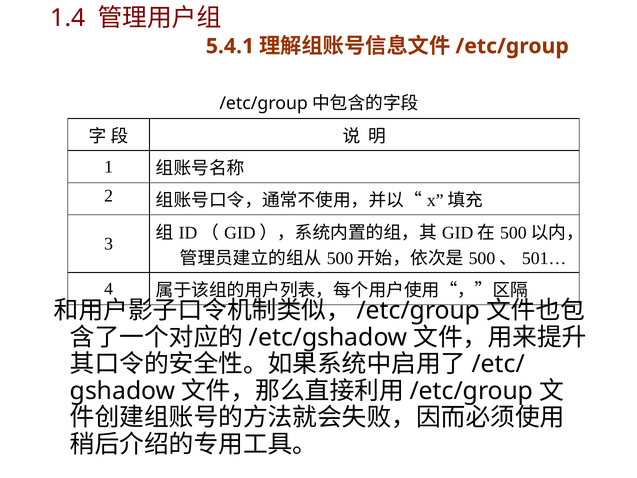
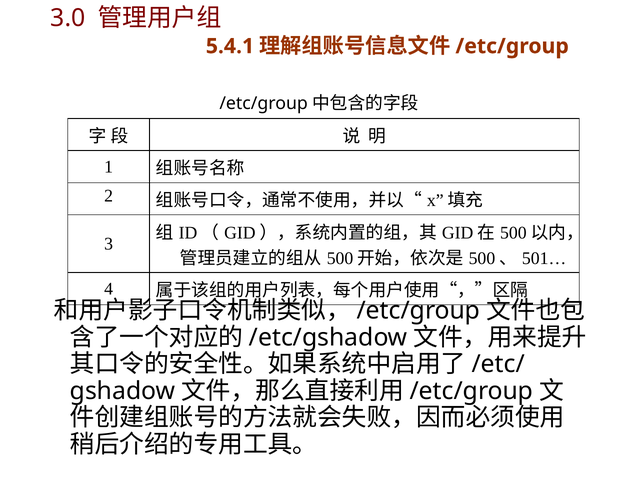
1.4: 1.4 -> 3.0 (68, 18)
